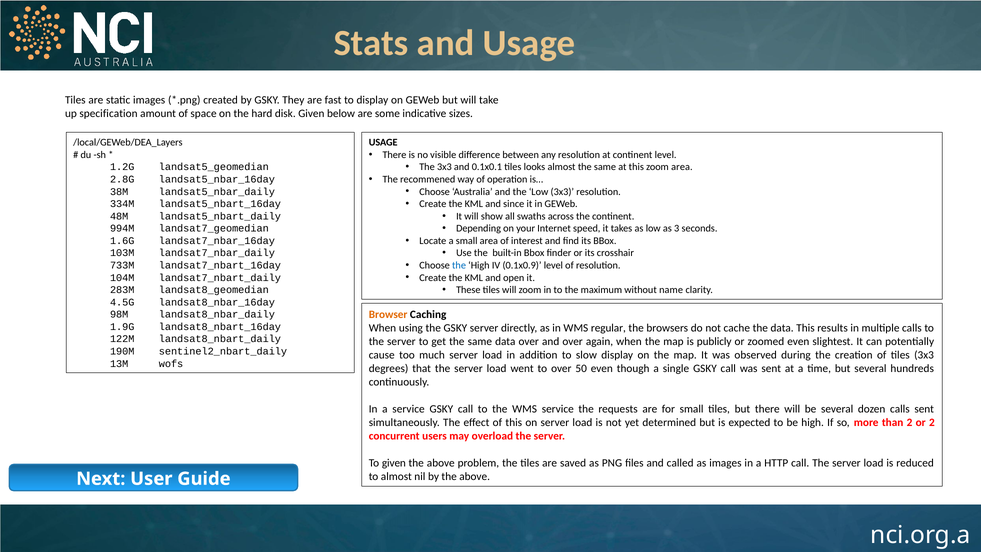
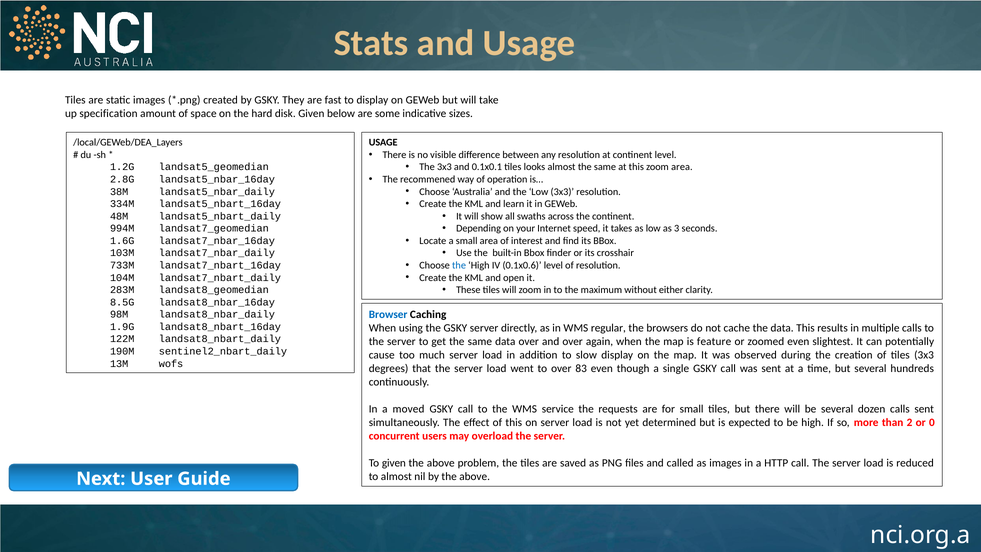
since: since -> learn (514, 204)
0.1x0.9: 0.1x0.9 -> 0.1x0.6 (522, 265)
name: name -> either (671, 290)
4.5G: 4.5G -> 8.5G (122, 302)
Browser colour: orange -> blue (388, 314)
publicly: publicly -> feature (714, 341)
50: 50 -> 83 (581, 368)
a service: service -> moved (409, 409)
or 2: 2 -> 0 (932, 422)
